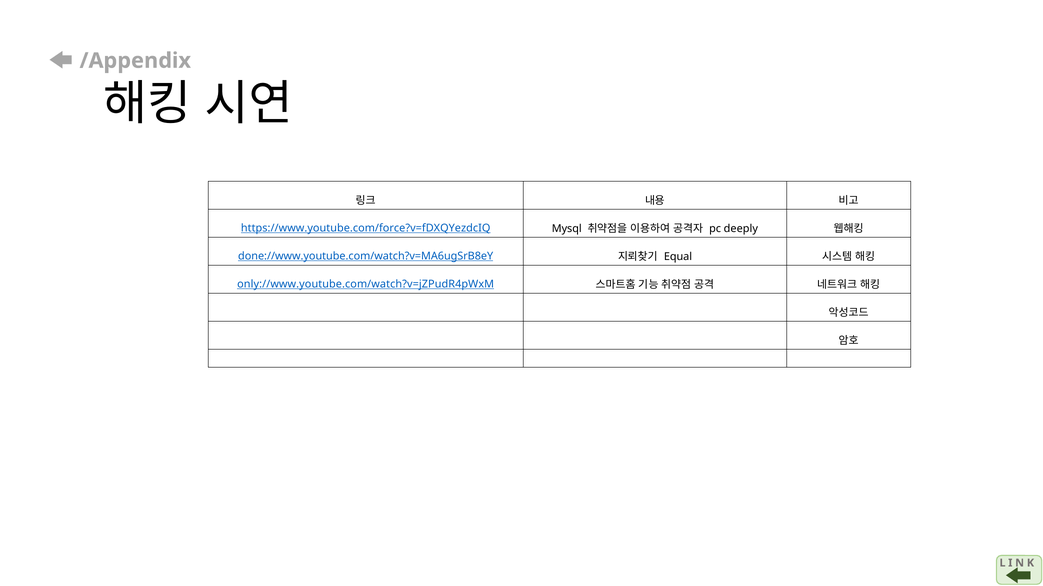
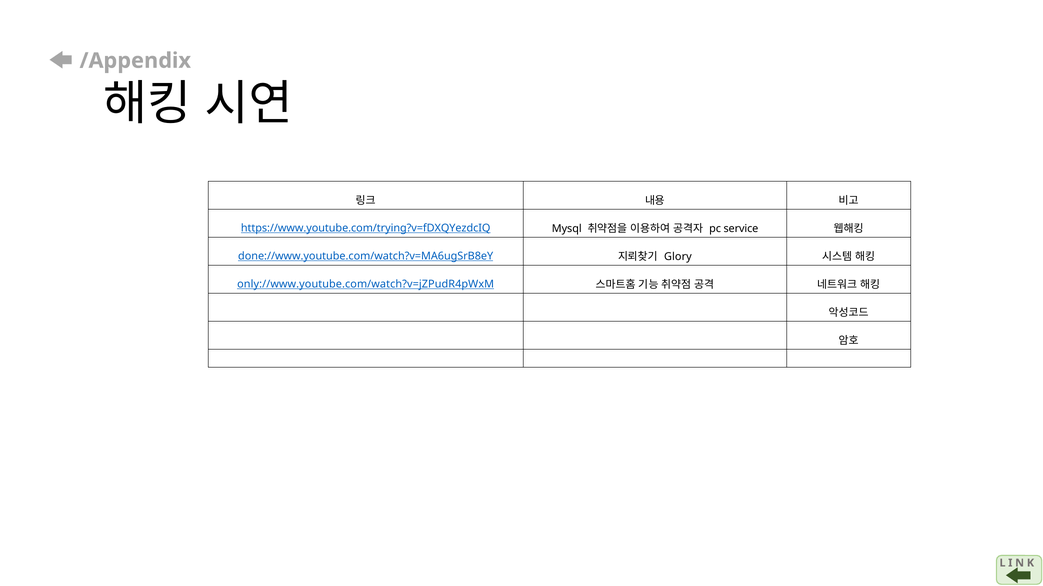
https://www.youtube.com/force?v=fDXQYezdcIQ: https://www.youtube.com/force?v=fDXQYezdcIQ -> https://www.youtube.com/trying?v=fDXQYezdcIQ (366, 228)
deeply: deeply -> service (741, 229)
Equal: Equal -> Glory (678, 257)
